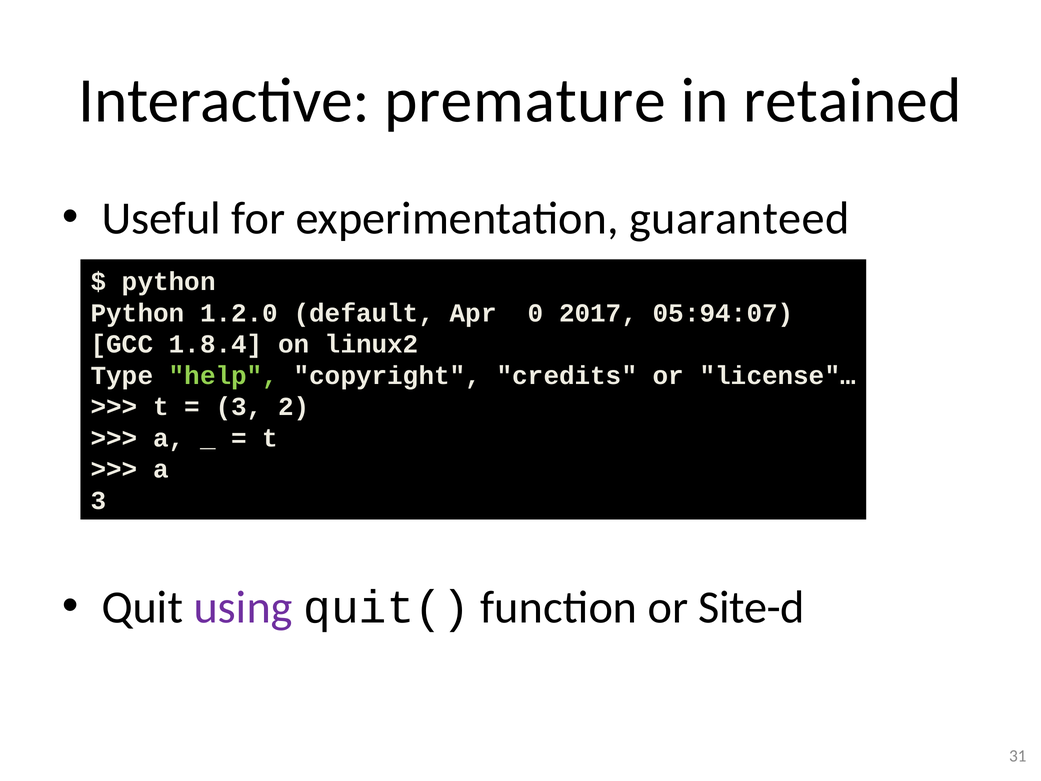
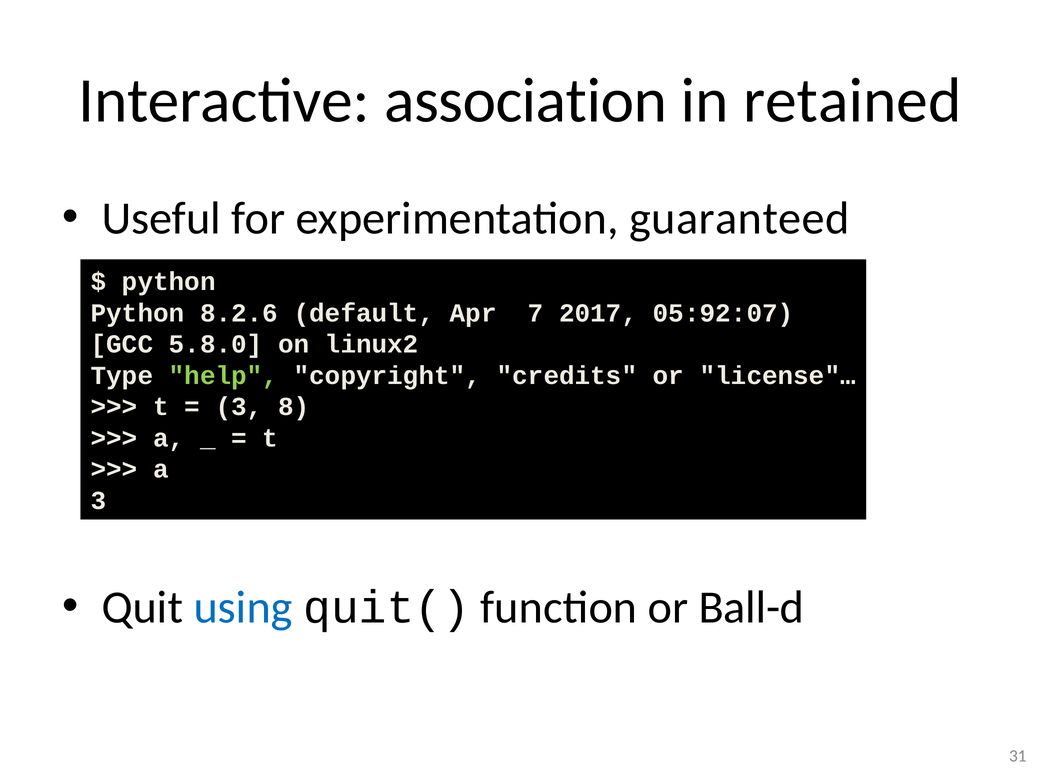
premature: premature -> association (526, 101)
1.2.0: 1.2.0 -> 8.2.6 (239, 313)
0: 0 -> 7 (536, 313)
05:94:07: 05:94:07 -> 05:92:07 (723, 313)
1.8.4: 1.8.4 -> 5.8.0 (216, 344)
2: 2 -> 8 (294, 407)
using colour: purple -> blue (243, 607)
Site-d: Site-d -> Ball-d (751, 607)
